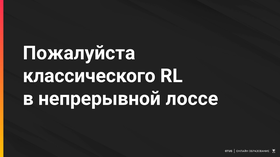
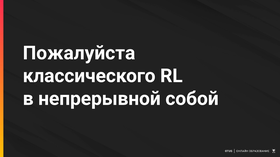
лоссе: лоссе -> собой (192, 99)
